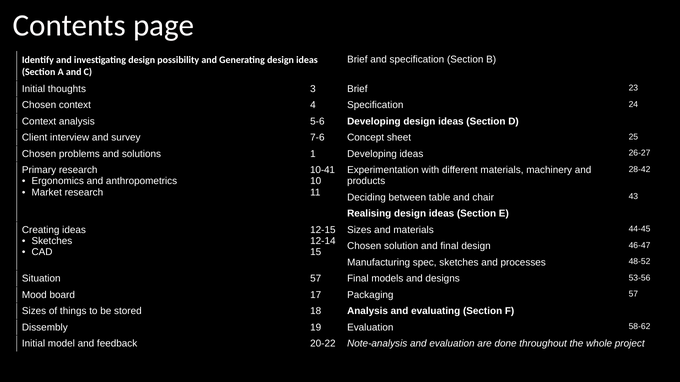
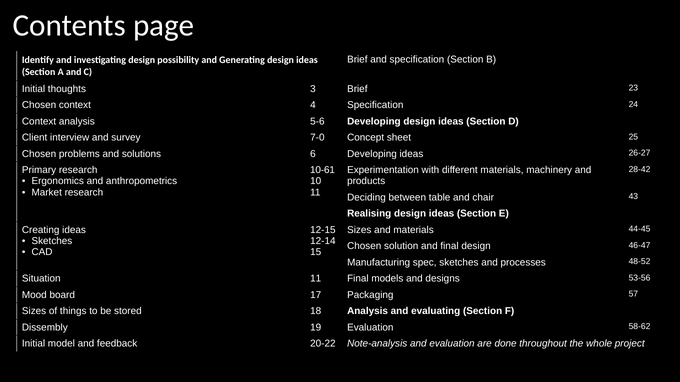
7-6: 7-6 -> 7-0 (317, 138)
1: 1 -> 6 (313, 154)
10-41: 10-41 -> 10-61 (323, 170)
Situation 57: 57 -> 11 (316, 279)
